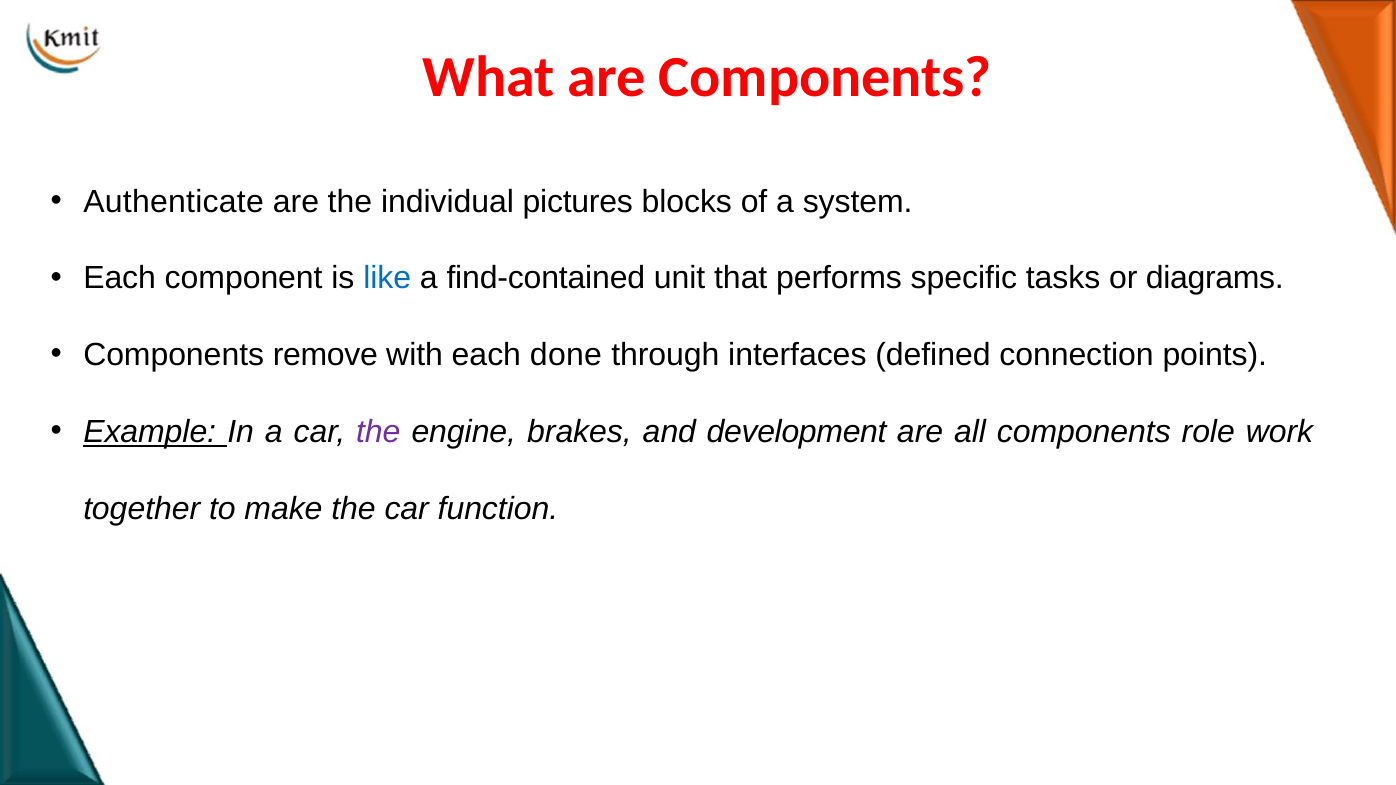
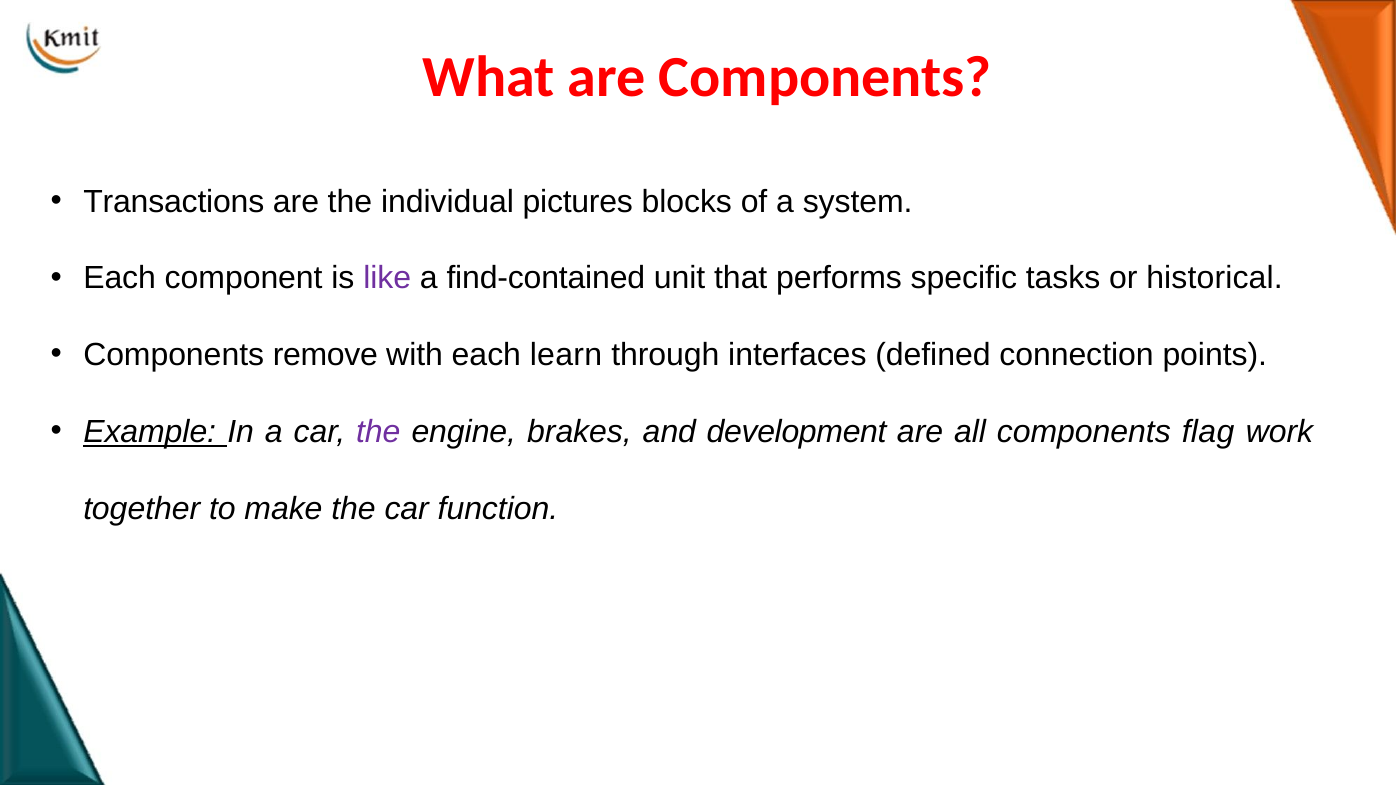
Authenticate: Authenticate -> Transactions (174, 202)
like colour: blue -> purple (387, 278)
diagrams: diagrams -> historical (1215, 278)
done: done -> learn (566, 355)
role: role -> flag (1208, 432)
